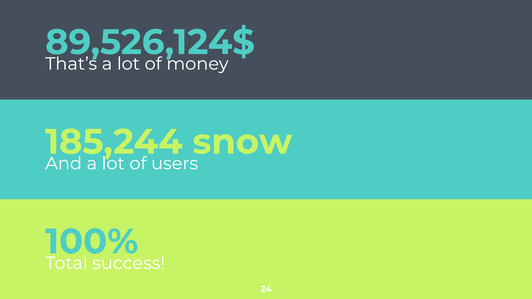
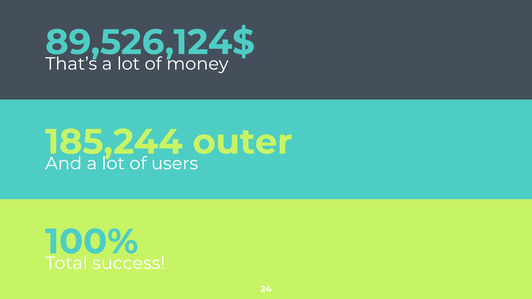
snow: snow -> outer (242, 142)
